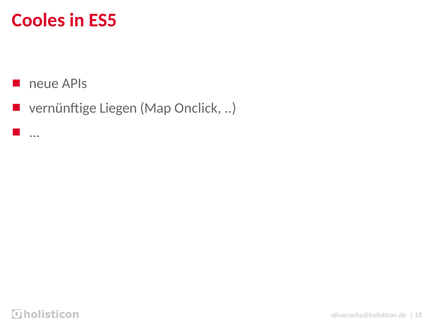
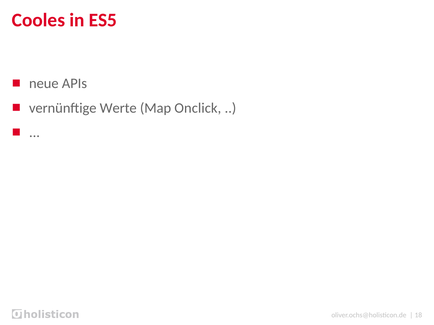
Liegen: Liegen -> Werte (118, 108)
